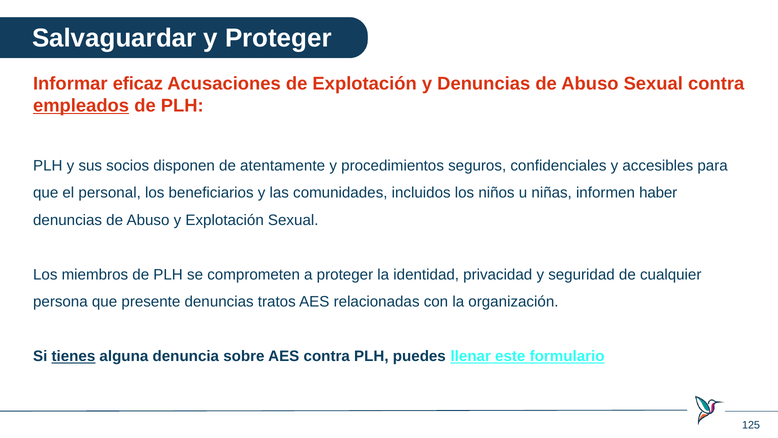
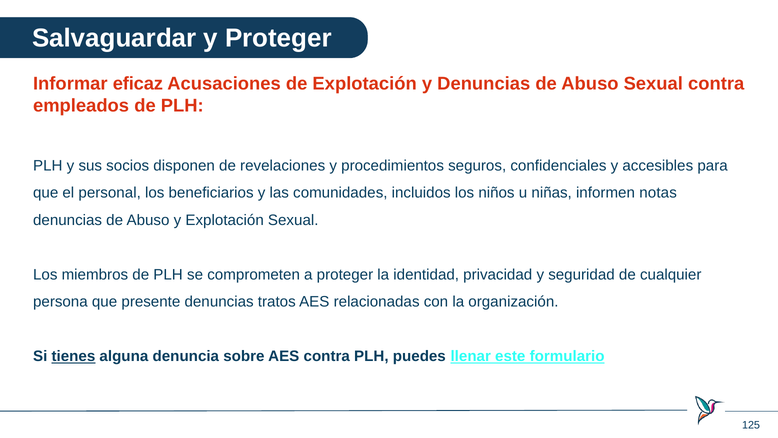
empleados underline: present -> none (81, 105)
atentamente: atentamente -> revelaciones (283, 166)
haber: haber -> notas (658, 193)
